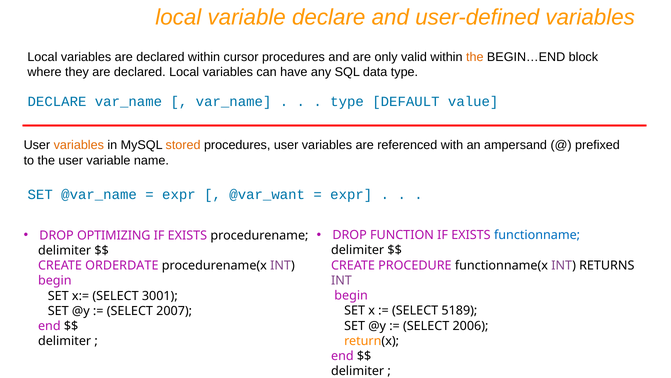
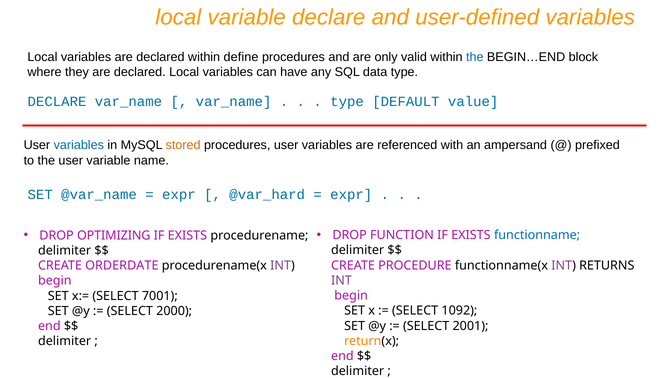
cursor: cursor -> define (241, 57)
the colour: orange -> blue (475, 57)
variables colour: orange -> blue (79, 145)
@var_want: @var_want -> @var_hard (267, 194)
3001: 3001 -> 7001 (160, 295)
5189: 5189 -> 1092 (459, 310)
2007: 2007 -> 2000 (174, 311)
2006: 2006 -> 2001 (470, 325)
